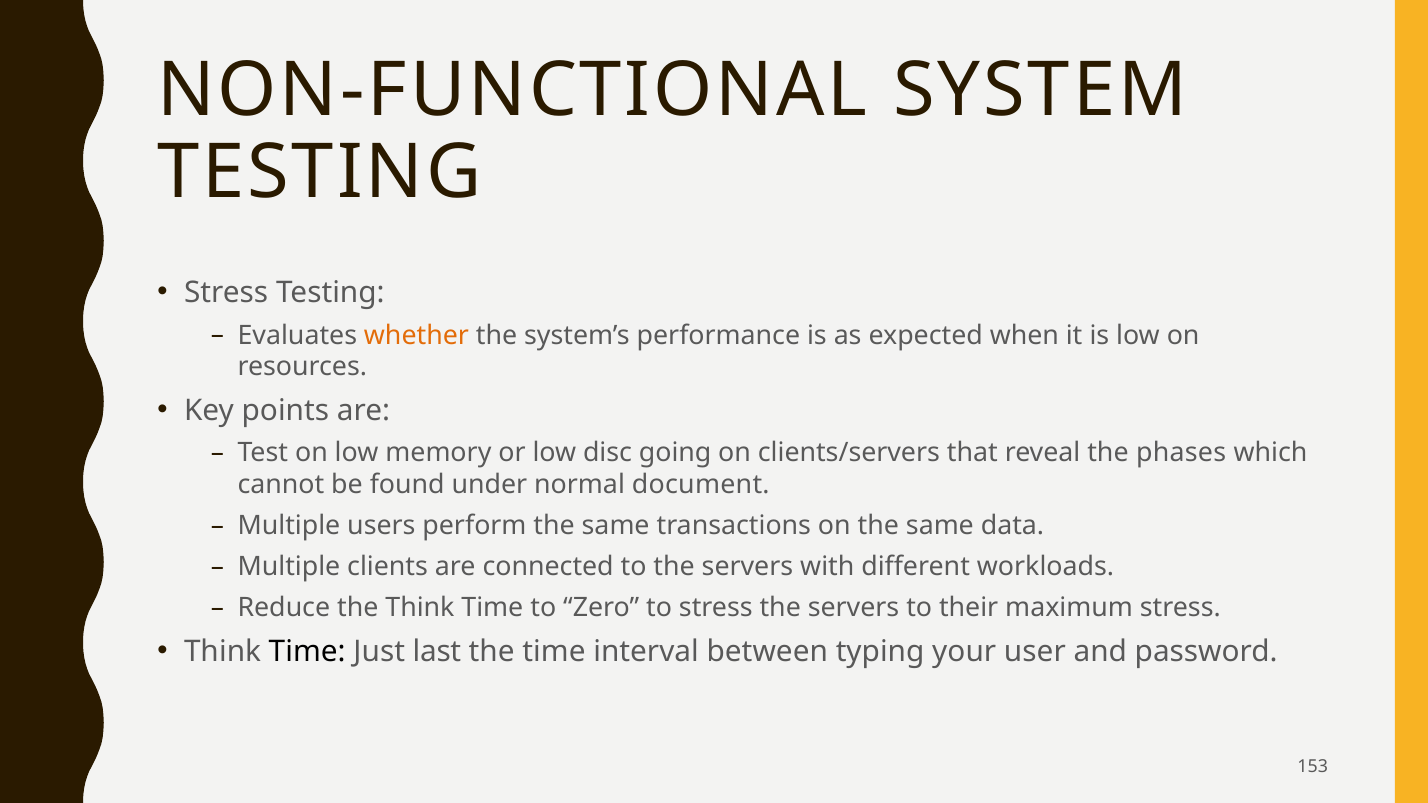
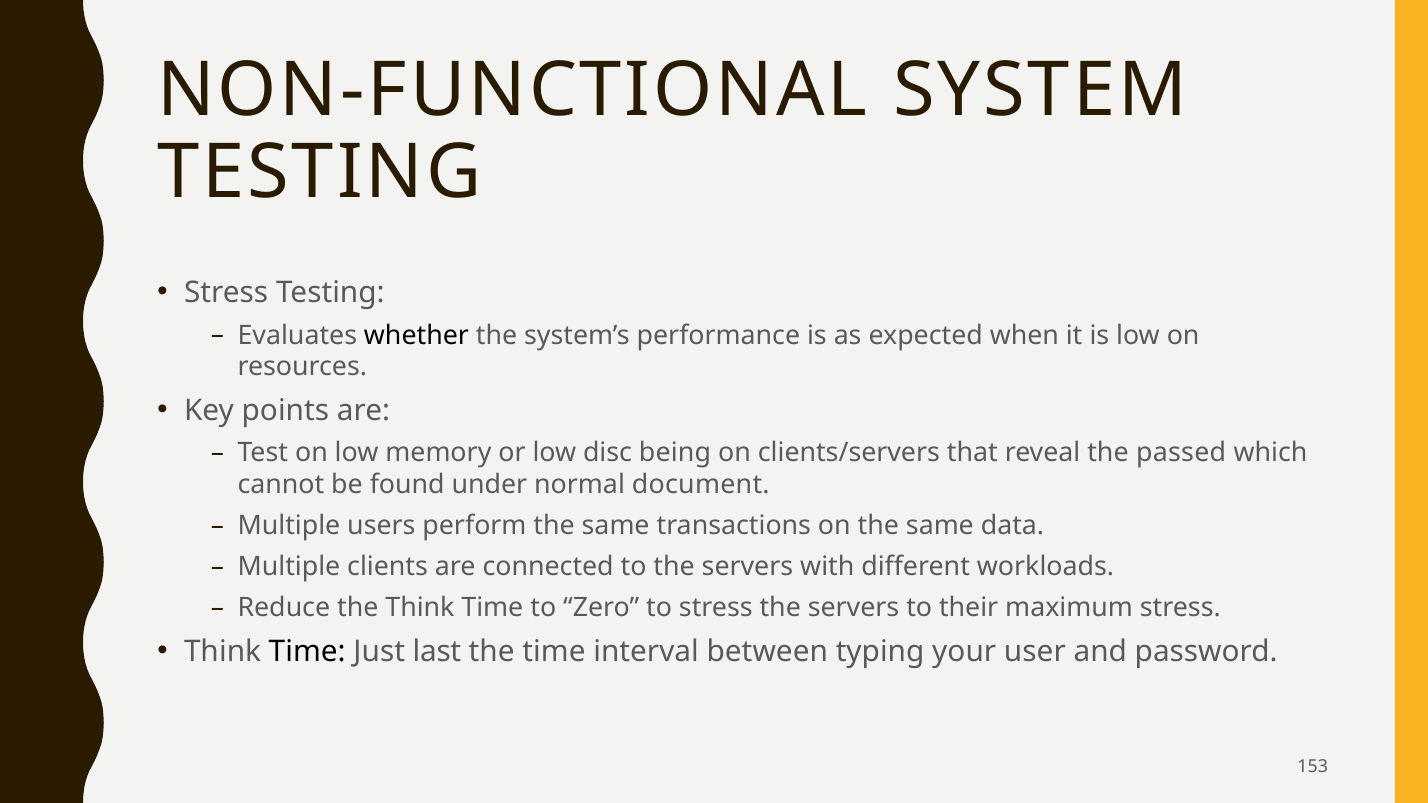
whether colour: orange -> black (416, 335)
going: going -> being (675, 453)
phases: phases -> passed (1181, 453)
